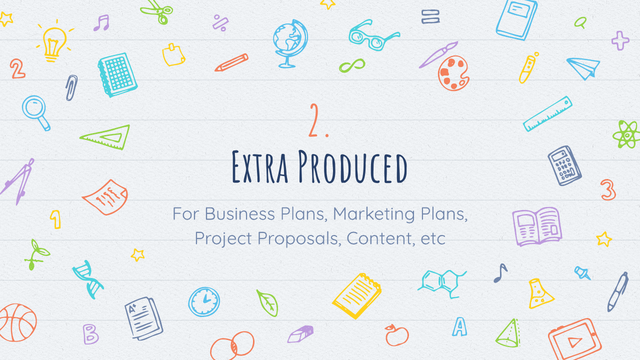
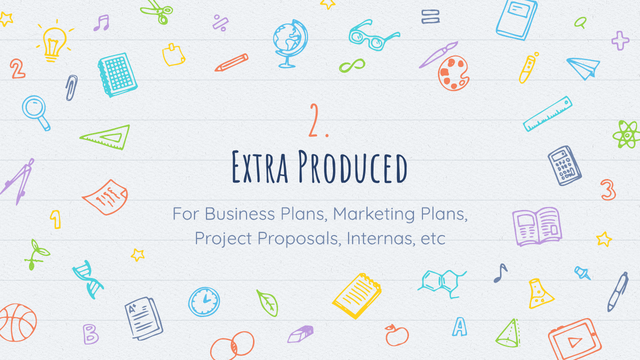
Content: Content -> Internas (381, 238)
